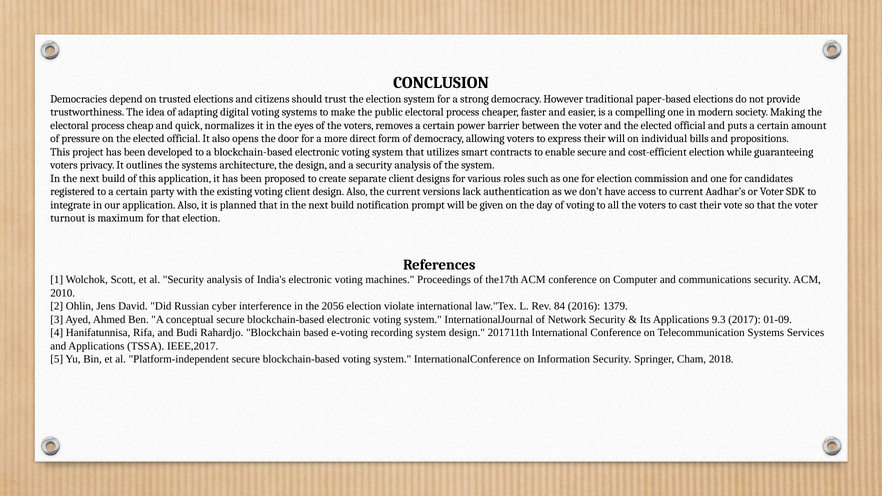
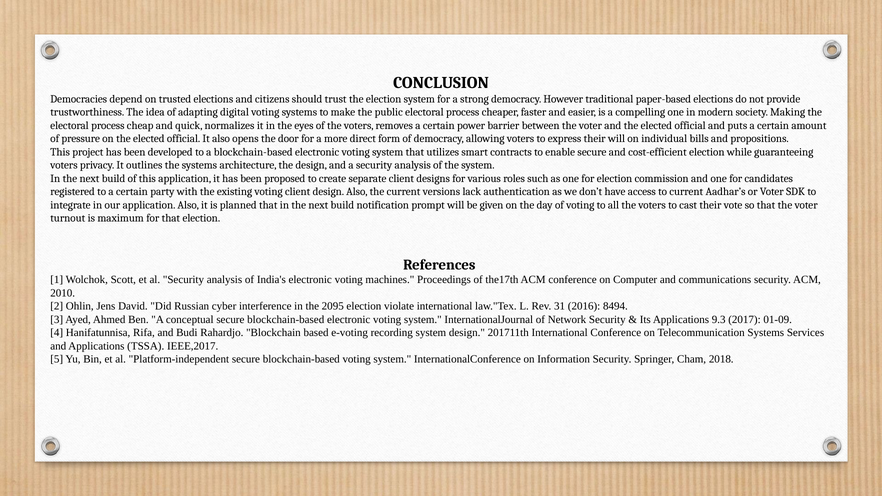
2056: 2056 -> 2095 (333, 306)
84: 84 -> 31 (560, 306)
1379: 1379 -> 8494 (615, 306)
